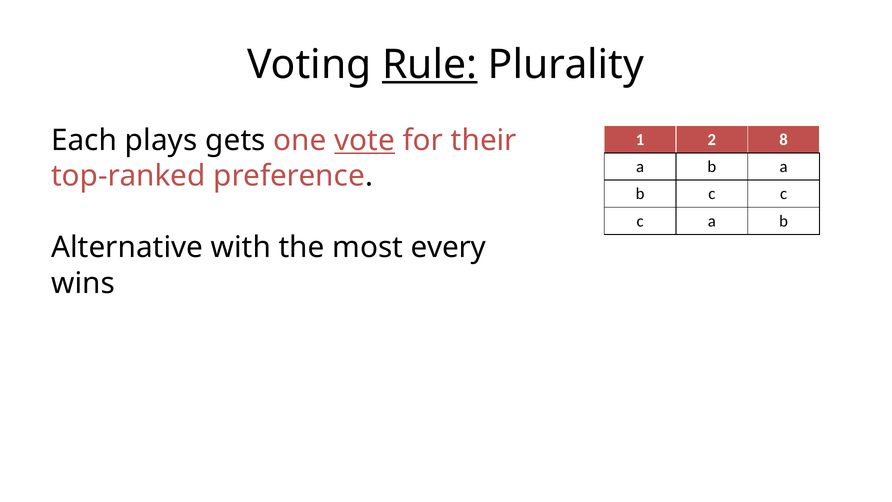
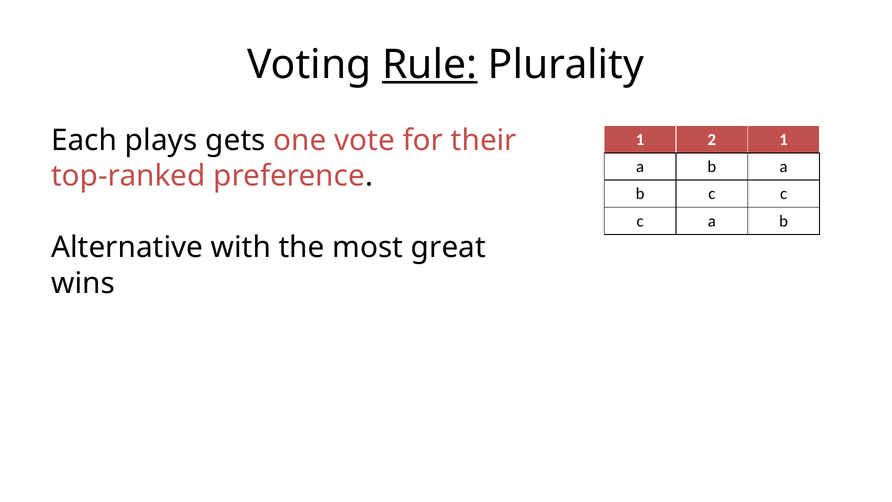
vote underline: present -> none (365, 140)
2 8: 8 -> 1 (784, 139)
every: every -> great (448, 247)
